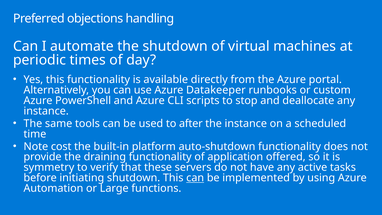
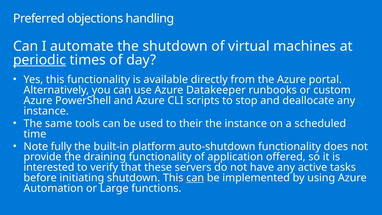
periodic underline: none -> present (40, 60)
after: after -> their (191, 123)
cost: cost -> fully (61, 146)
symmetry: symmetry -> interested (49, 167)
